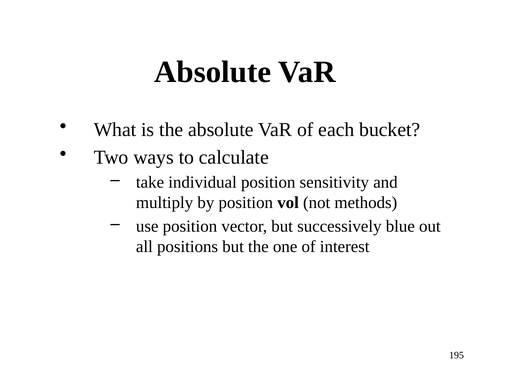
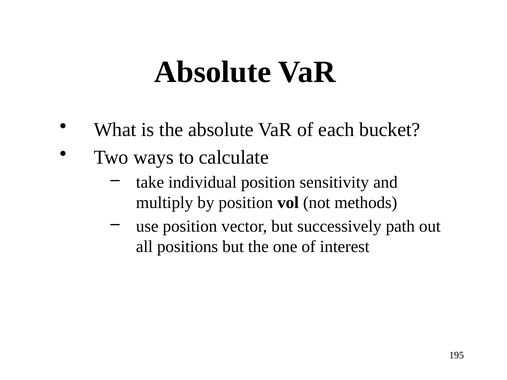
blue: blue -> path (400, 226)
